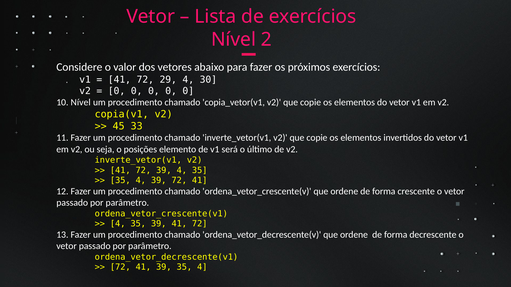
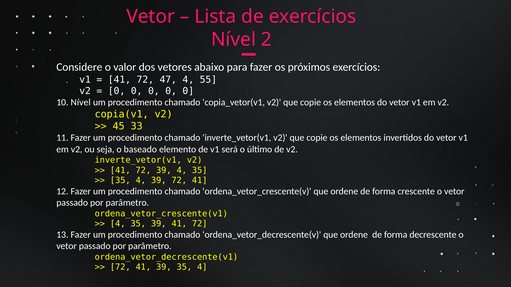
29: 29 -> 47 (168, 80)
30: 30 -> 55 (208, 80)
posições: posições -> baseado (140, 149)
